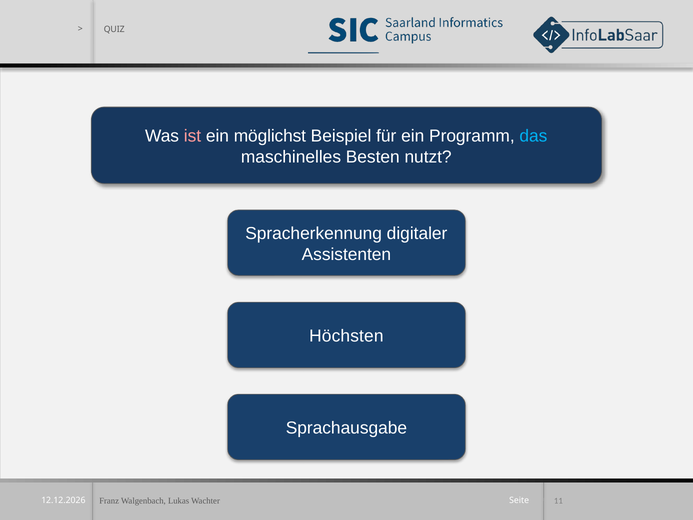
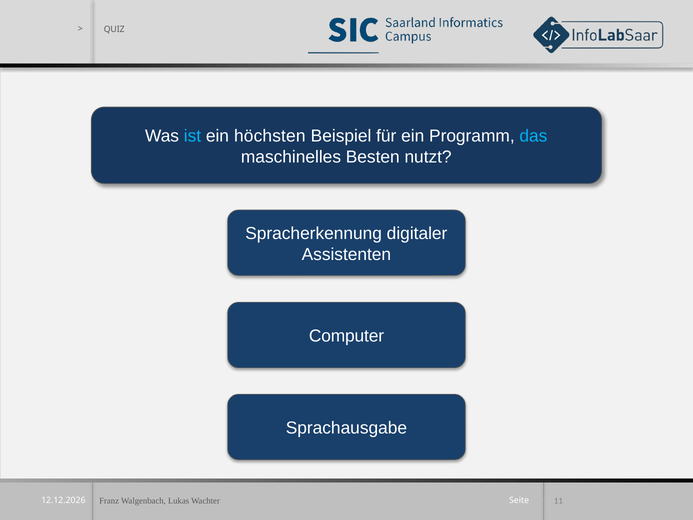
ist colour: pink -> light blue (192, 136)
möglichst: möglichst -> höchsten (270, 136)
Höchsten: Höchsten -> Computer (346, 336)
